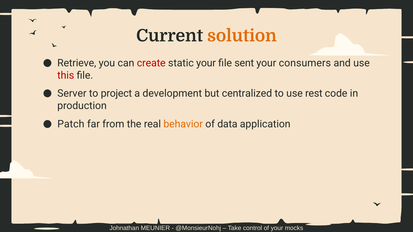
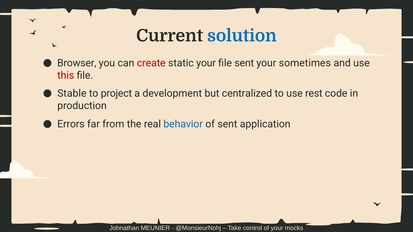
solution colour: orange -> blue (242, 36)
Retrieve: Retrieve -> Browser (77, 63)
consumers: consumers -> sometimes (305, 63)
Server: Server -> Stable (72, 94)
Patch: Patch -> Errors (71, 124)
behavior colour: orange -> blue (183, 124)
of data: data -> sent (227, 124)
